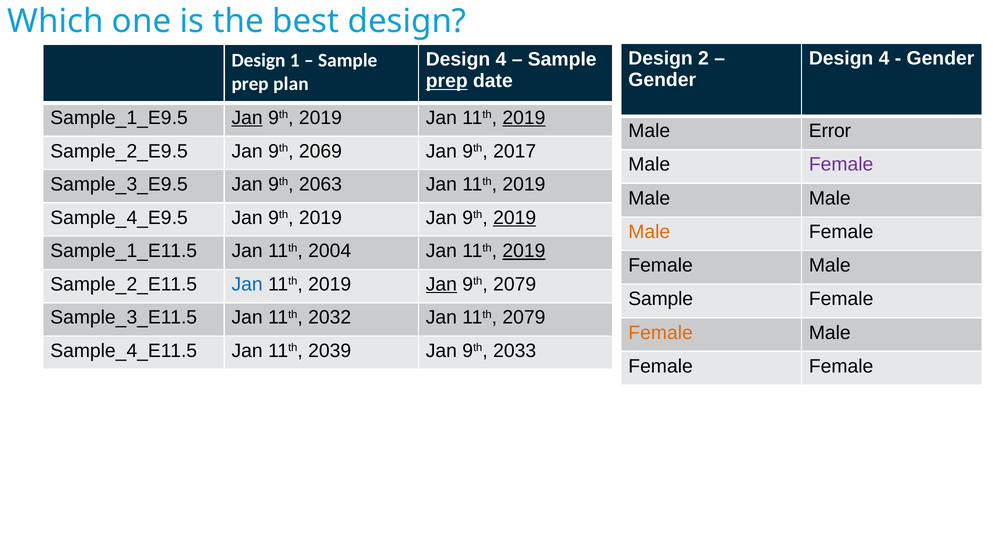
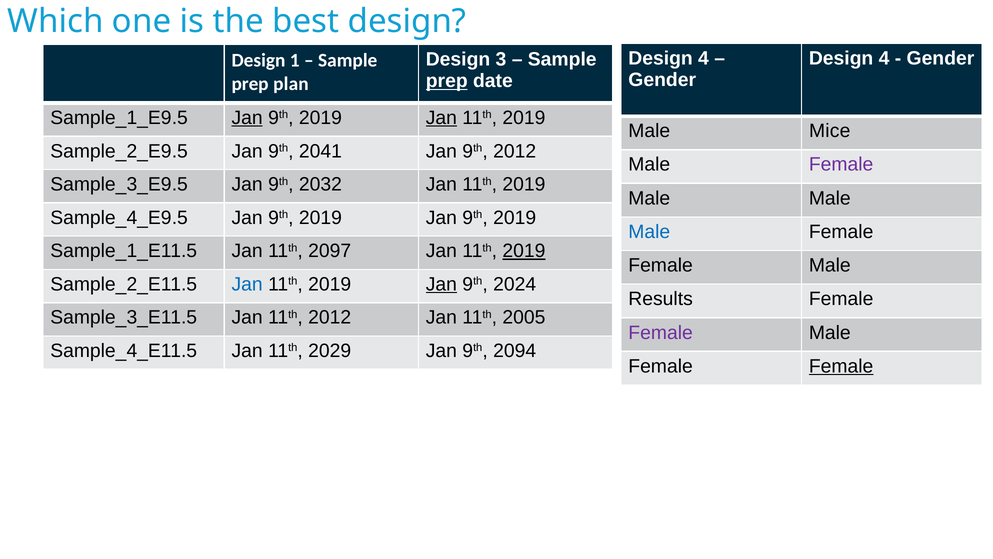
2: 2 -> 4 (703, 58)
4: 4 -> 3 (501, 59)
Jan underline: none -> present (441, 118)
2019 underline: present -> none (524, 118)
Error: Error -> Mice (830, 131)
2069: 2069 -> 2041 (320, 151)
9th 2017: 2017 -> 2012 (515, 151)
2063: 2063 -> 2032 (320, 184)
2019 underline: present -> none (515, 218)
Male colour: orange -> blue (649, 232)
2004: 2004 -> 2097 (330, 251)
9th 2079: 2079 -> 2024 (515, 284)
Sample: Sample -> Results (661, 299)
11th 2032: 2032 -> 2012 (330, 317)
11th 2079: 2079 -> 2005 (524, 317)
Female colour: orange -> purple (661, 332)
2039: 2039 -> 2029 (330, 351)
2033: 2033 -> 2094 (515, 351)
Female underline: none -> present (841, 366)
